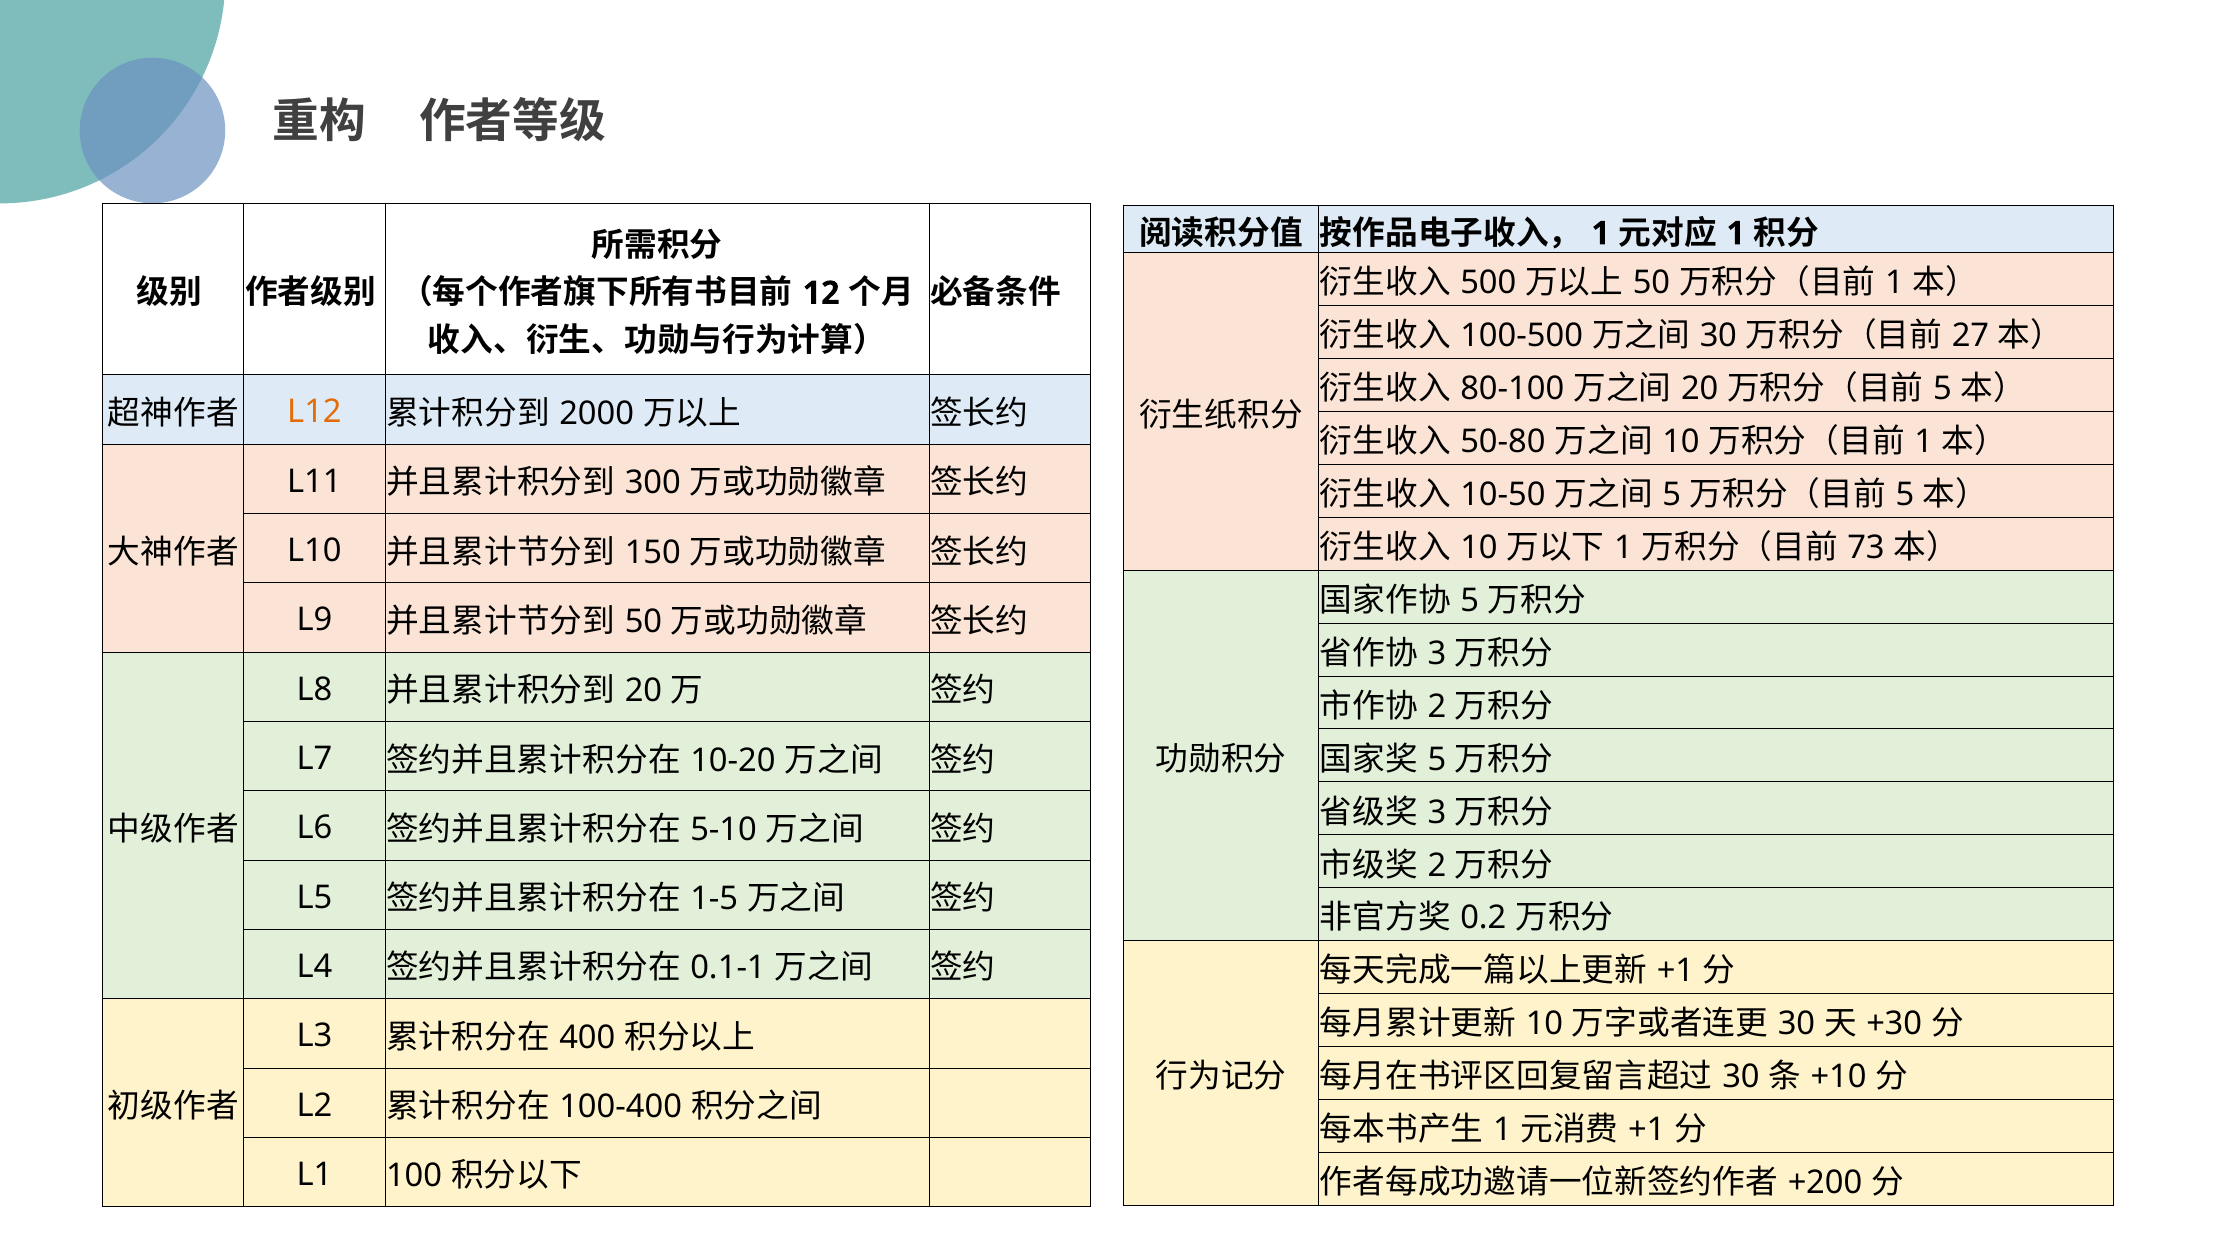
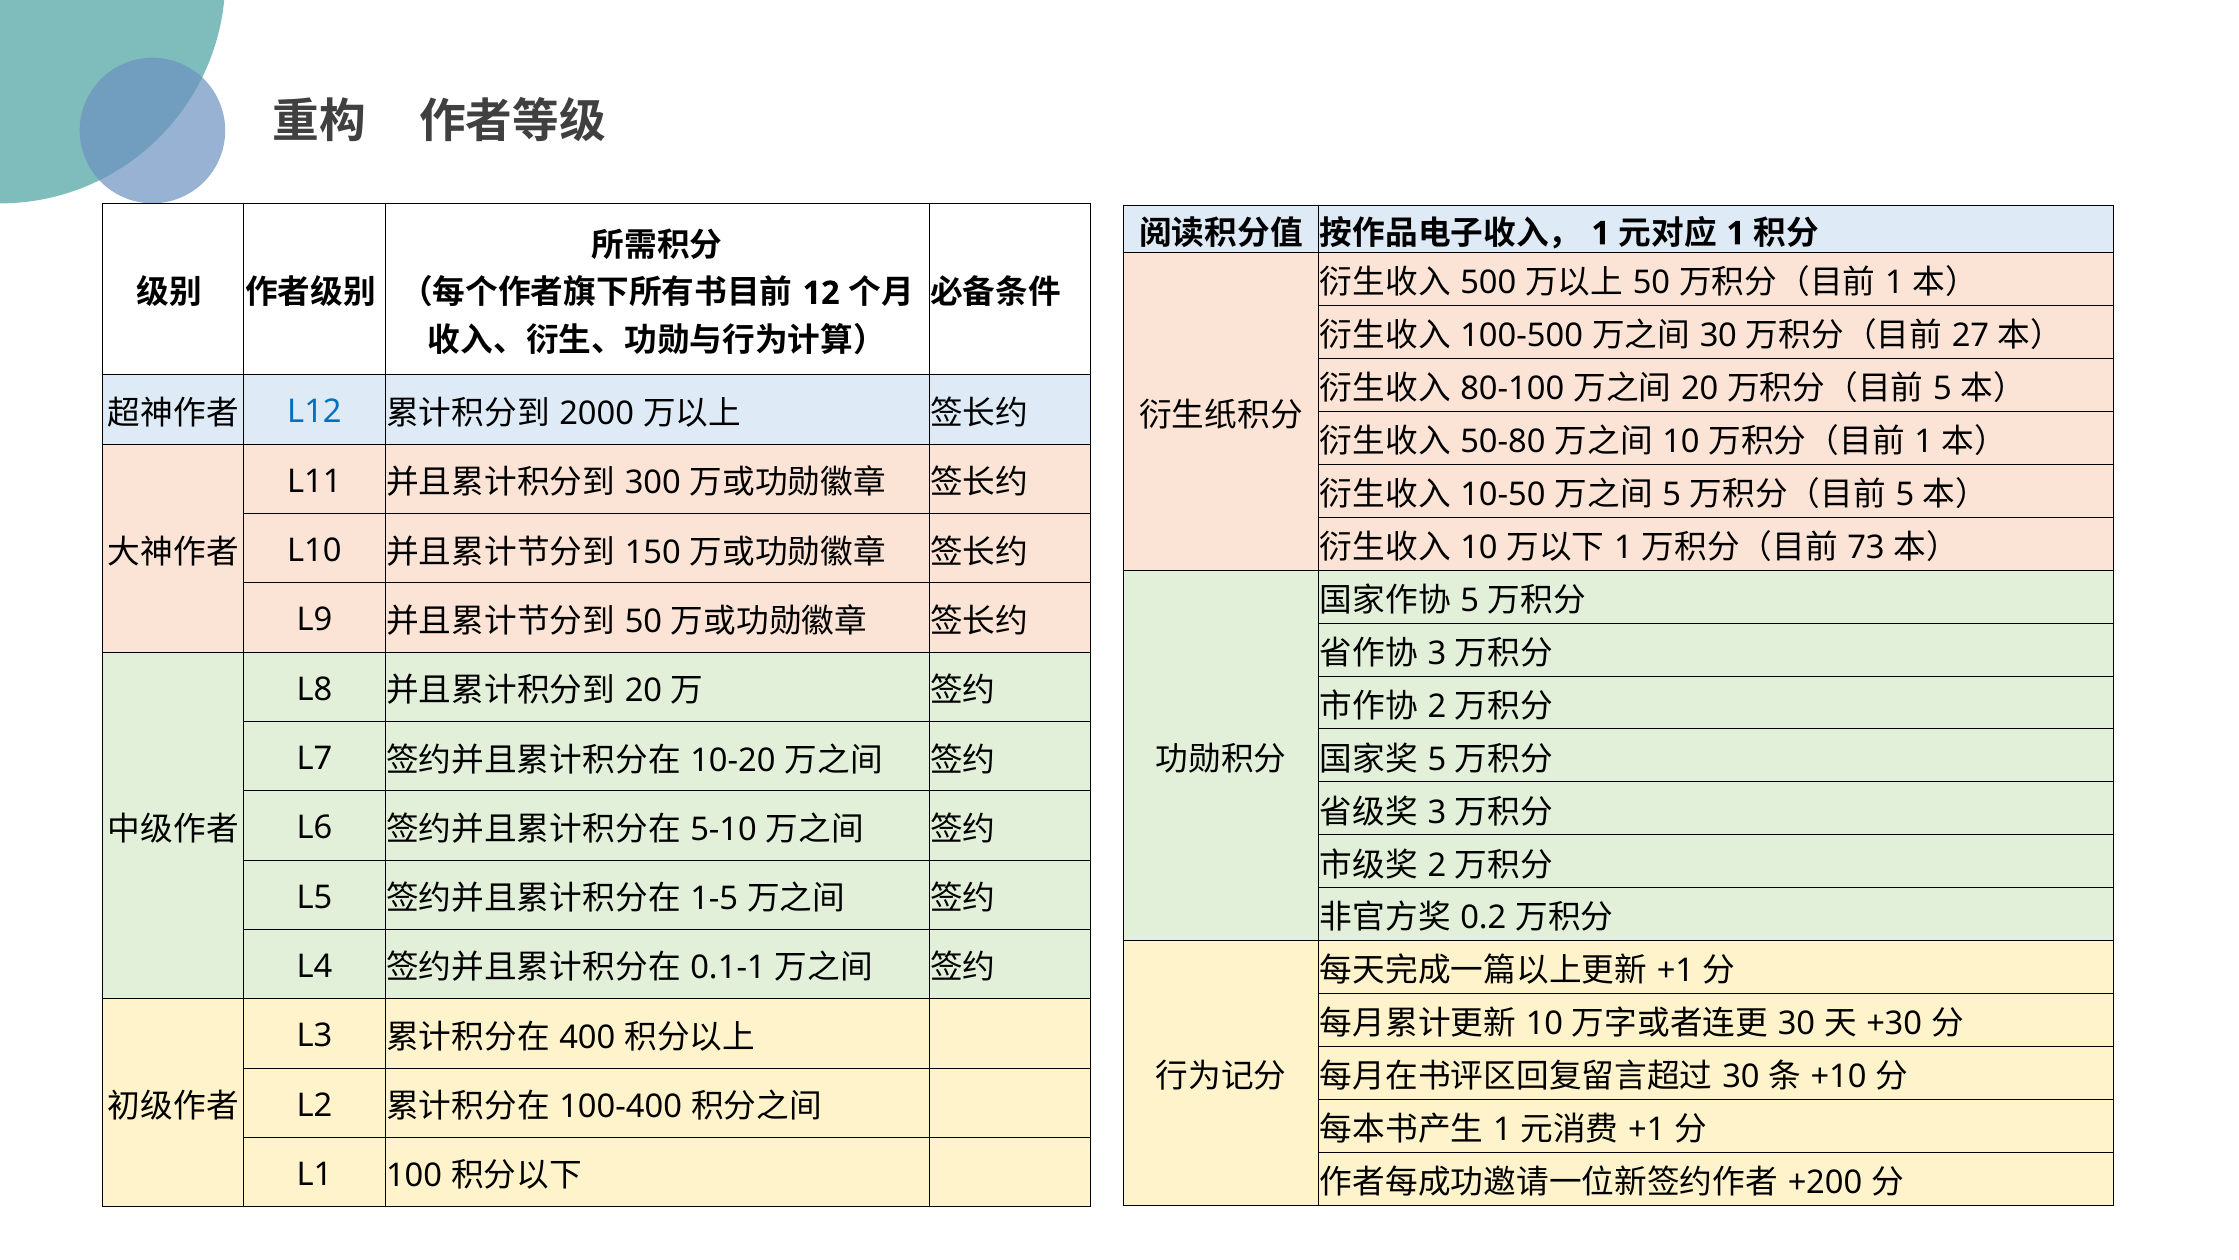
L12 colour: orange -> blue (314, 412)
